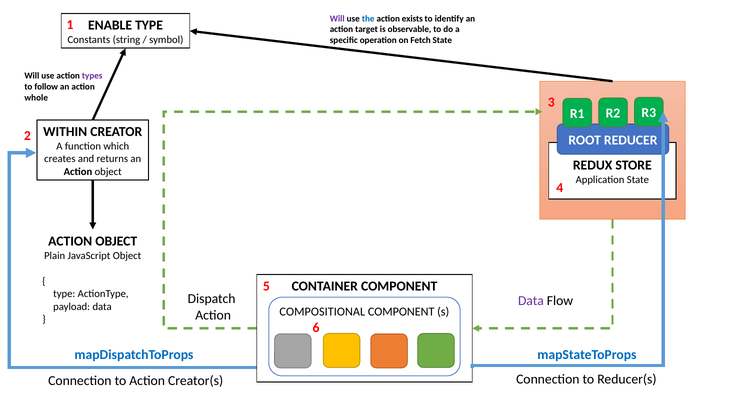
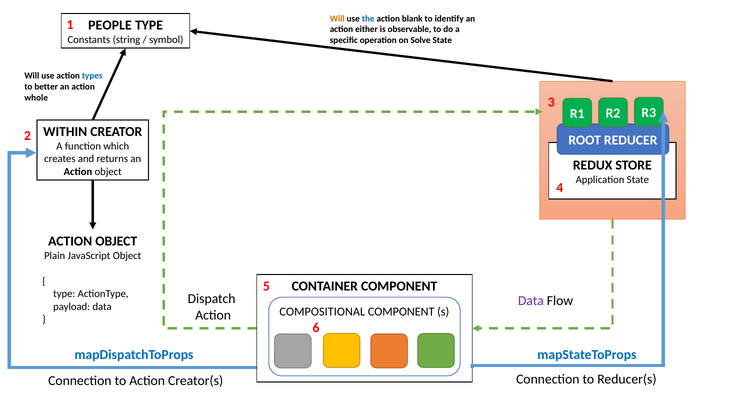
Will colour: purple -> orange (337, 18)
exists: exists -> blank (412, 18)
ENABLE: ENABLE -> PEOPLE (110, 25)
target: target -> either (366, 29)
Fetch: Fetch -> Solve (421, 40)
types colour: purple -> blue (92, 76)
follow: follow -> better (46, 87)
